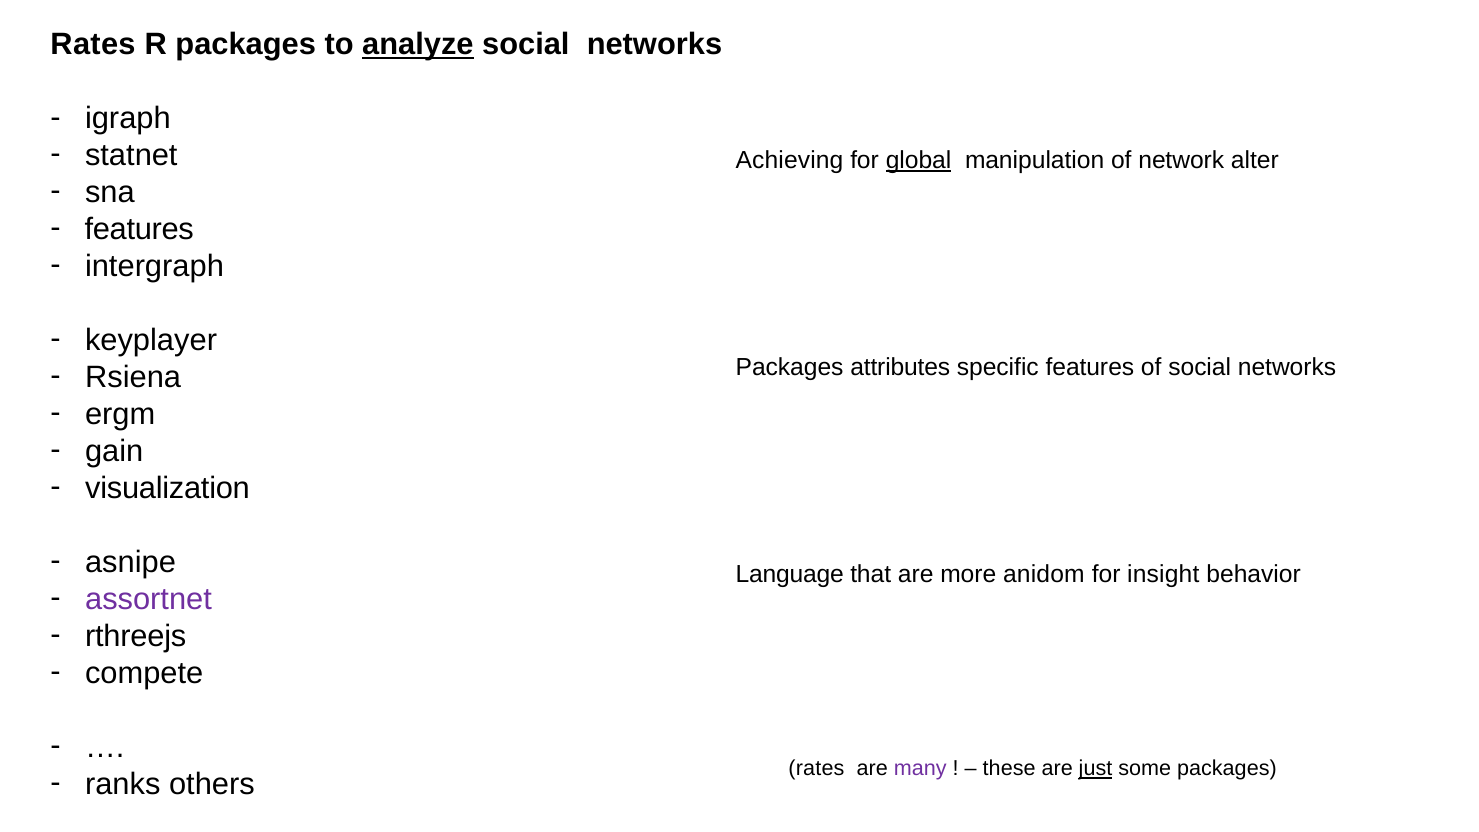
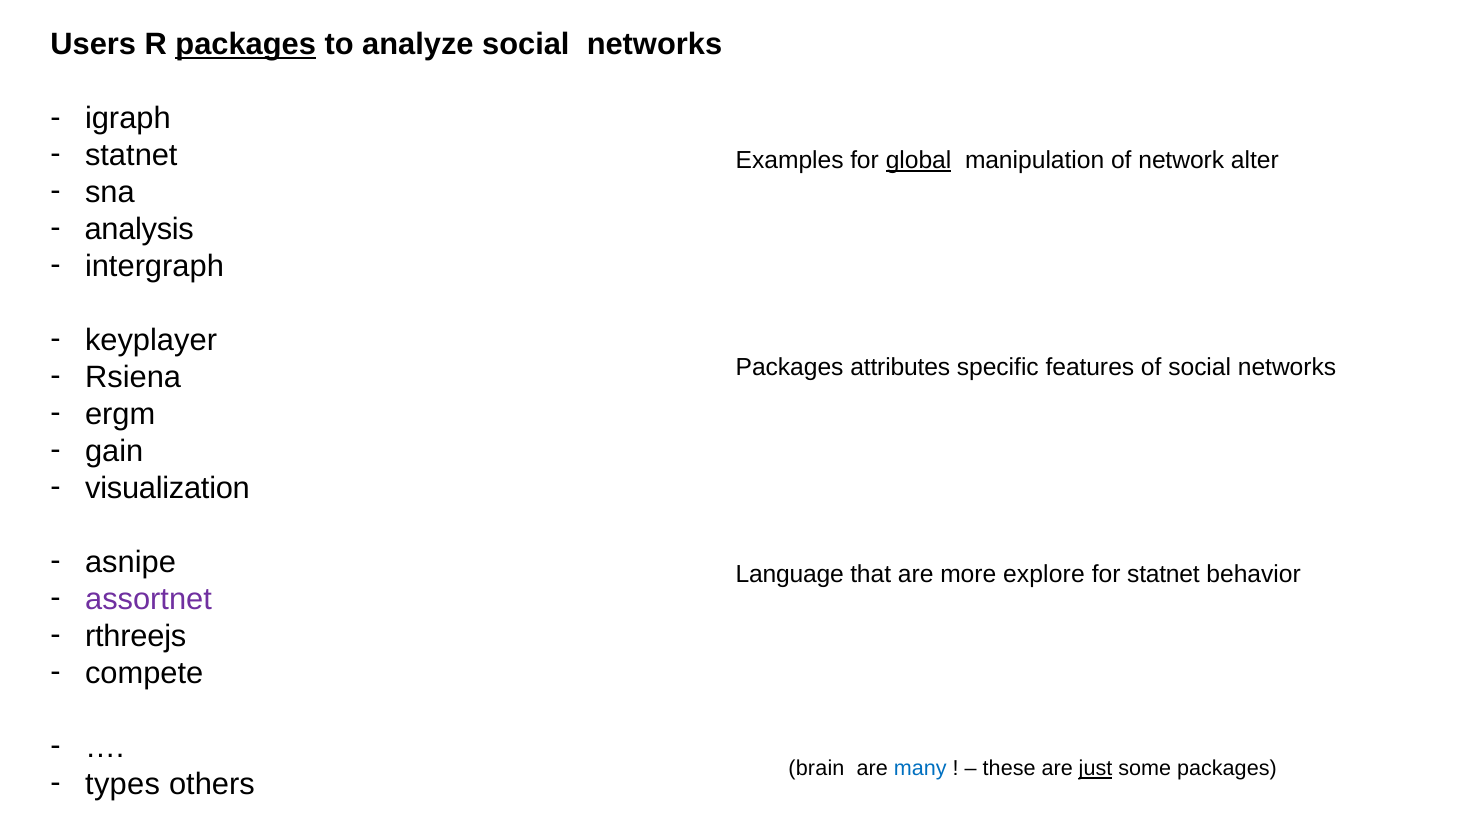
Rates: Rates -> Users (93, 45)
packages underline: none -> present (246, 45)
analyze underline: present -> none (418, 45)
Achieving: Achieving -> Examples (790, 161)
features: features -> analysis (139, 230)
anidom: anidom -> explore (1044, 575)
for insight: insight -> statnet (1163, 575)
rates: rates -> brain (816, 769)
many colour: purple -> blue (920, 769)
ranks: ranks -> types (123, 784)
